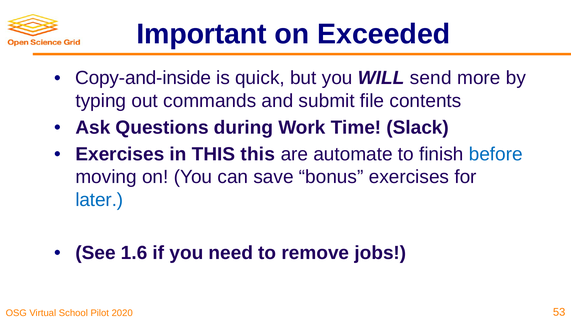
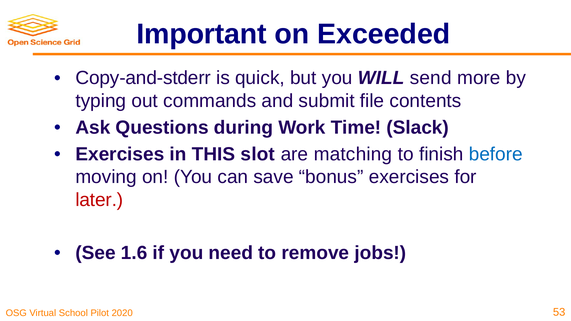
Copy-and-inside: Copy-and-inside -> Copy-and-stderr (143, 78)
THIS this: this -> slot (258, 154)
automate: automate -> matching (353, 154)
later colour: blue -> red (99, 200)
